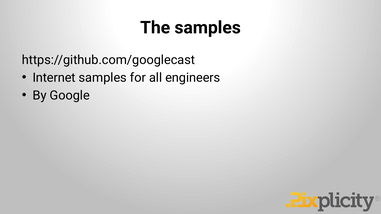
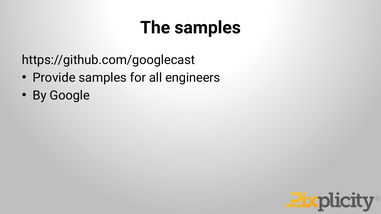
Internet: Internet -> Provide (54, 78)
